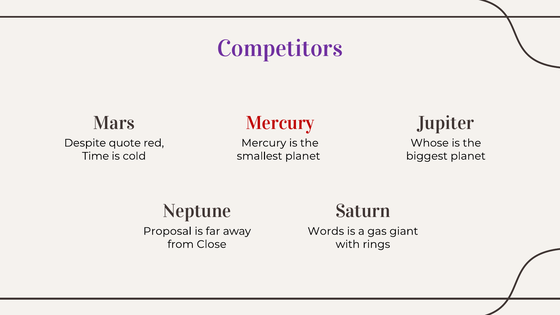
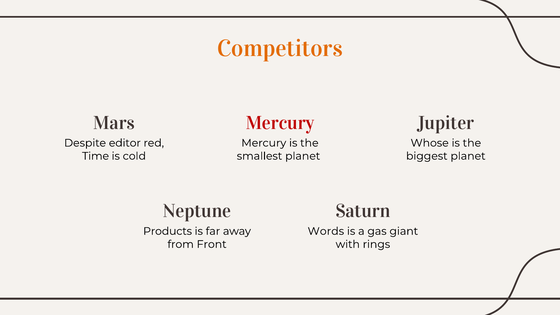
Competitors colour: purple -> orange (280, 48)
quote: quote -> editor (125, 143)
Proposal: Proposal -> Products (168, 231)
Close: Close -> Front (212, 244)
